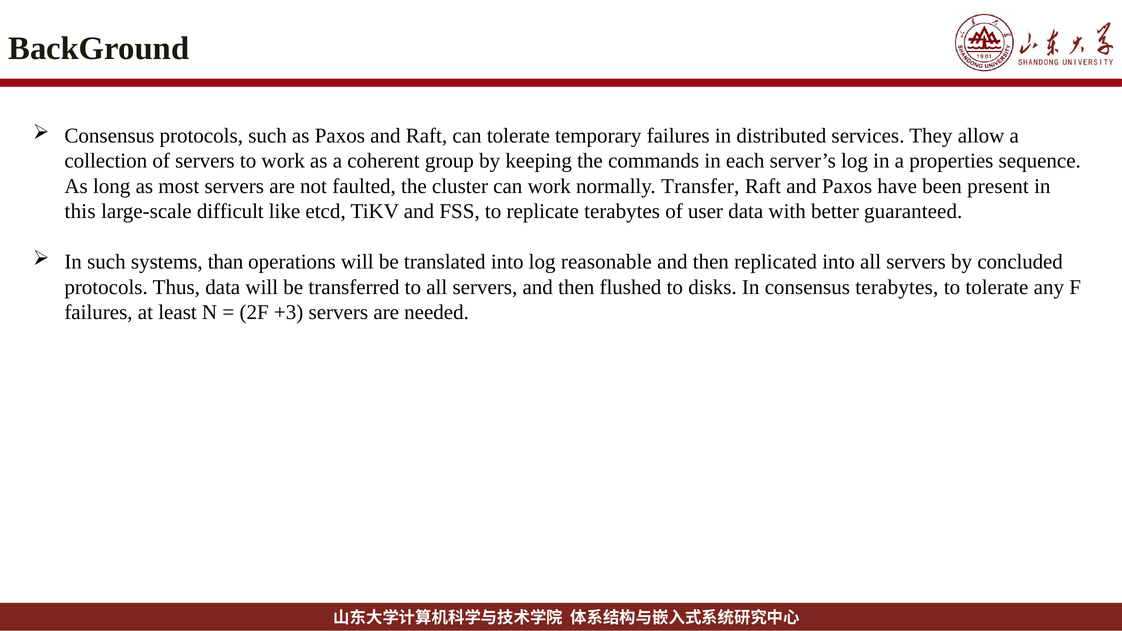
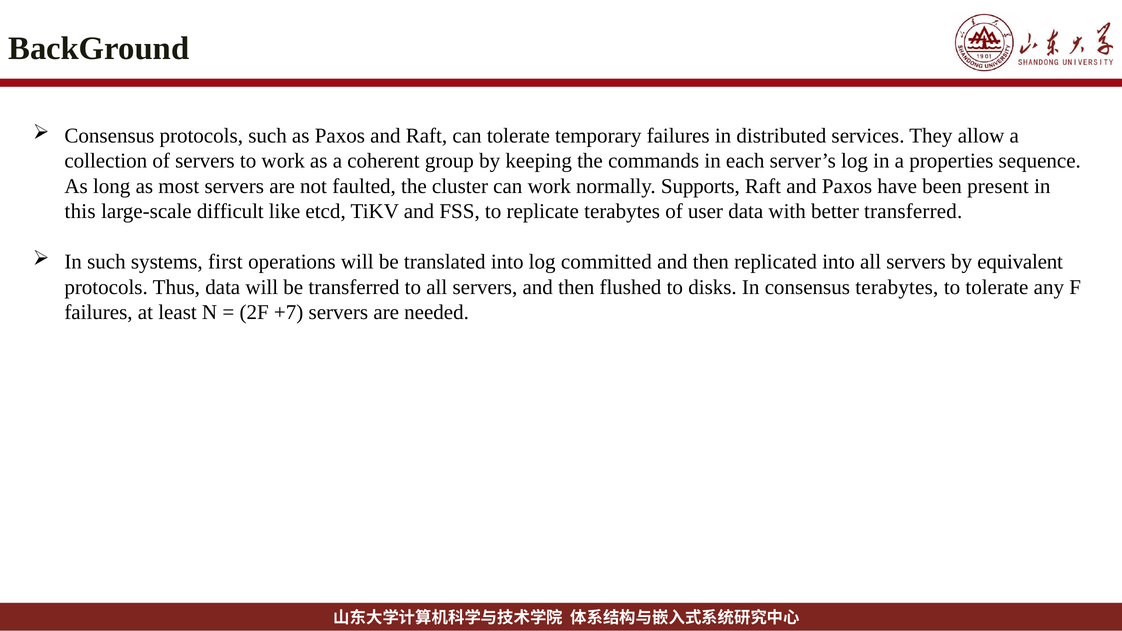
Transfer: Transfer -> Supports (700, 186)
better guaranteed: guaranteed -> transferred (913, 211)
than: than -> first (225, 262)
reasonable: reasonable -> committed (606, 262)
concluded: concluded -> equivalent (1020, 262)
+3: +3 -> +7 (289, 312)
